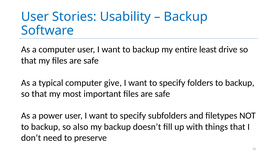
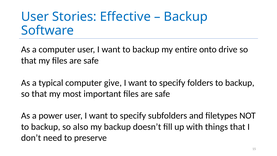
Usability: Usability -> Effective (125, 17)
least: least -> onto (208, 49)
